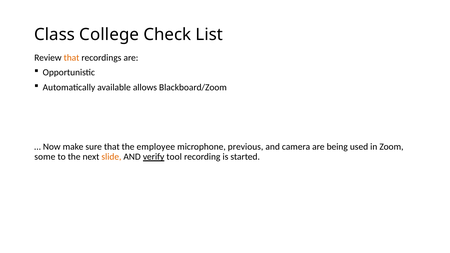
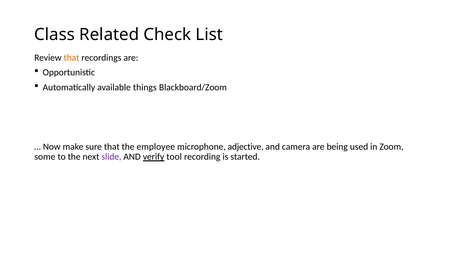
College: College -> Related (109, 34)
allows: allows -> things (145, 87)
previous: previous -> adjective (246, 147)
slide colour: orange -> purple (111, 157)
